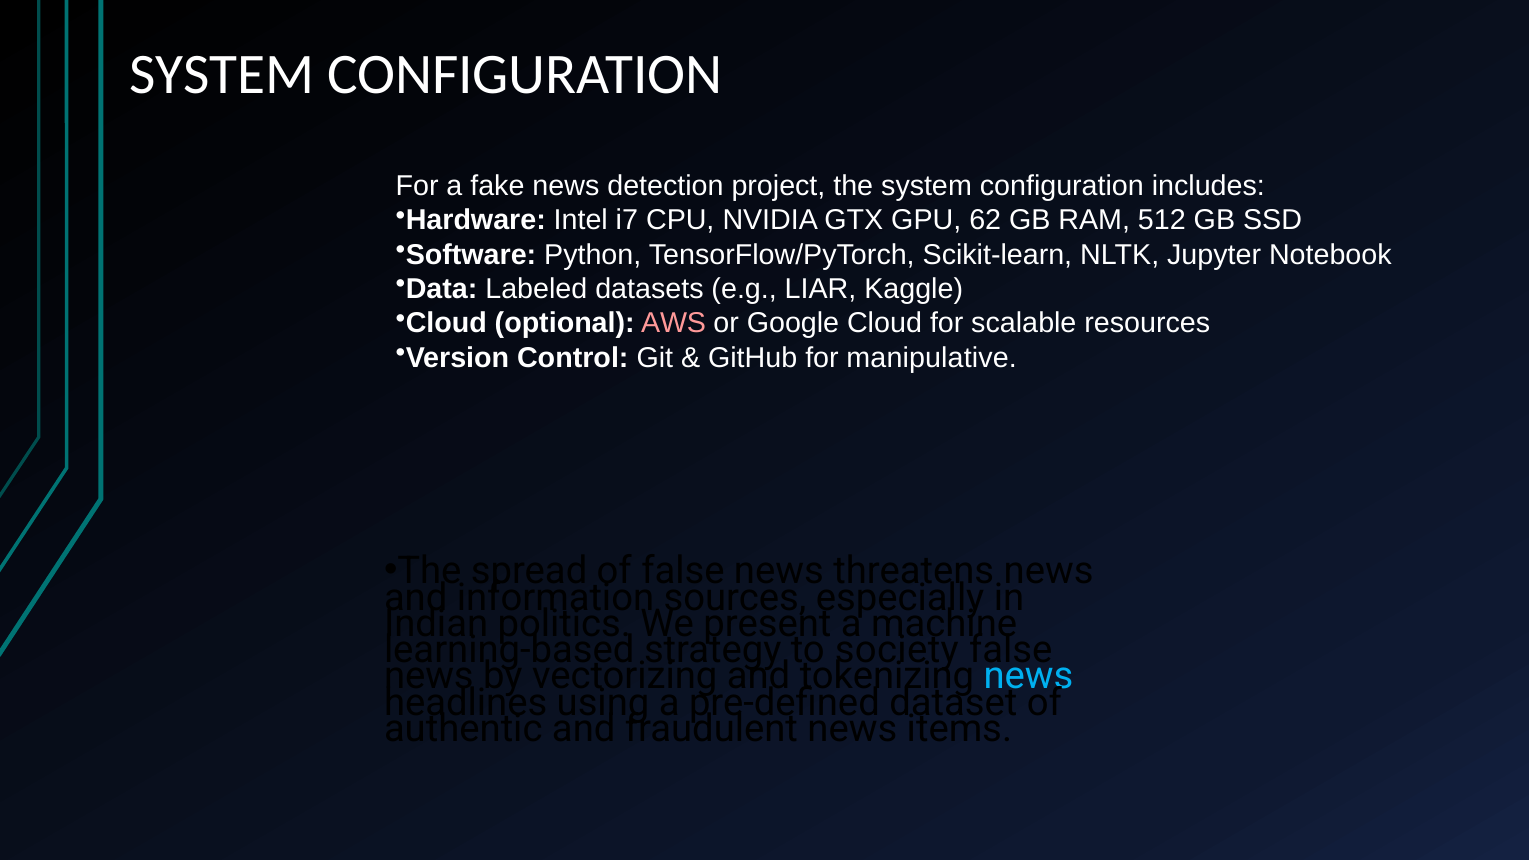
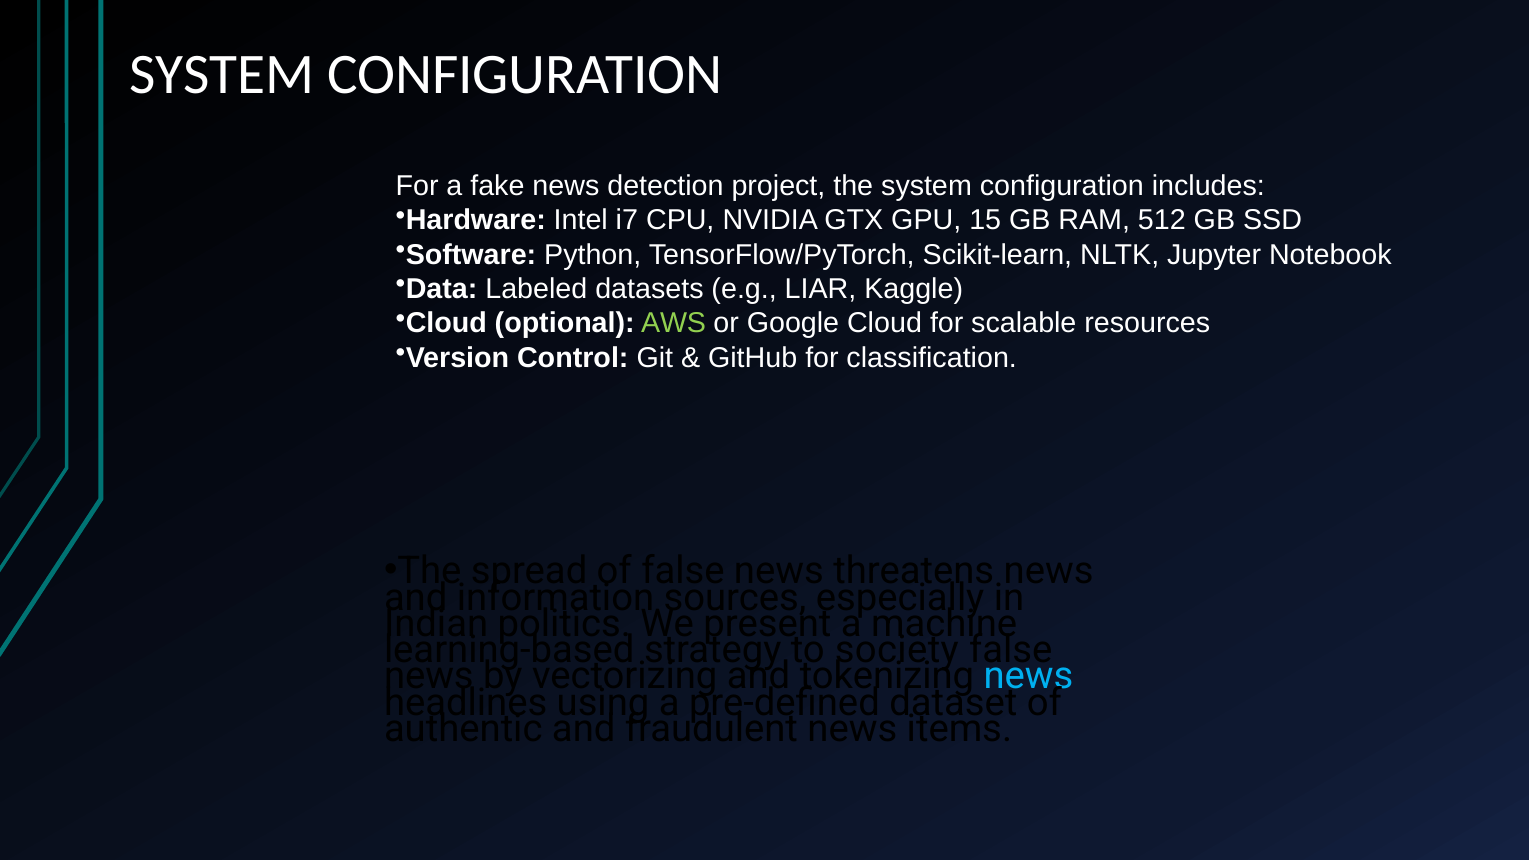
62: 62 -> 15 (985, 220)
AWS colour: pink -> light green (674, 324)
manipulative: manipulative -> classification (932, 358)
